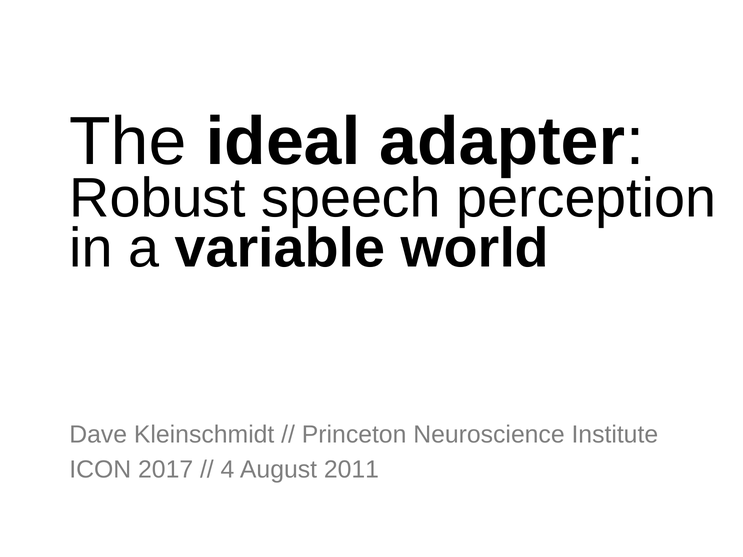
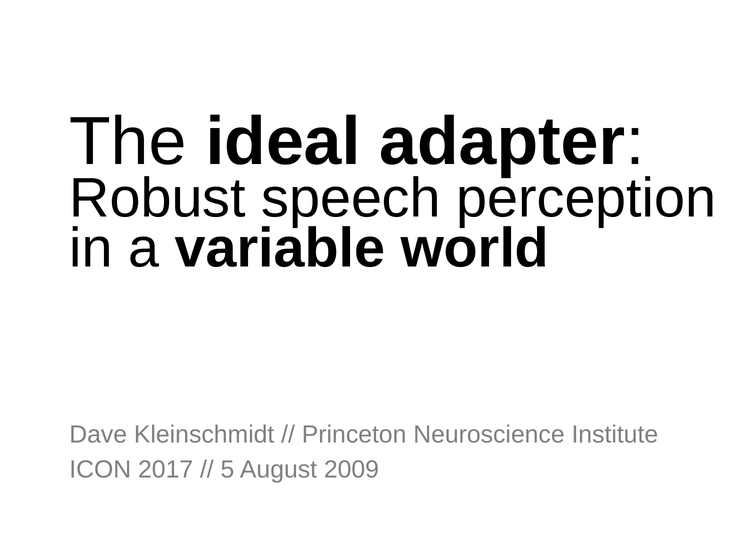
4: 4 -> 5 (227, 470)
2011: 2011 -> 2009 (351, 470)
